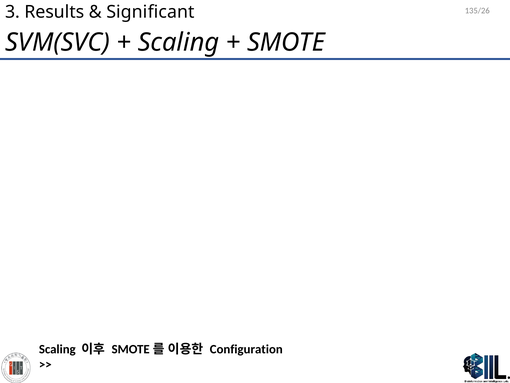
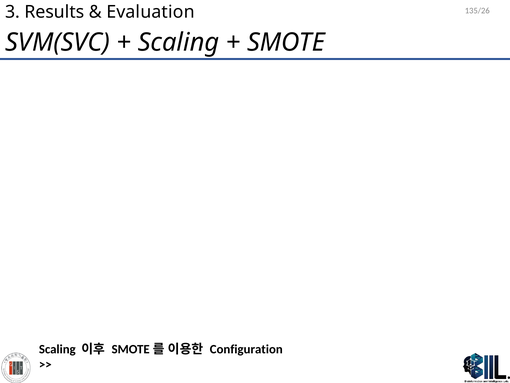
Significant: Significant -> Evaluation (151, 12)
